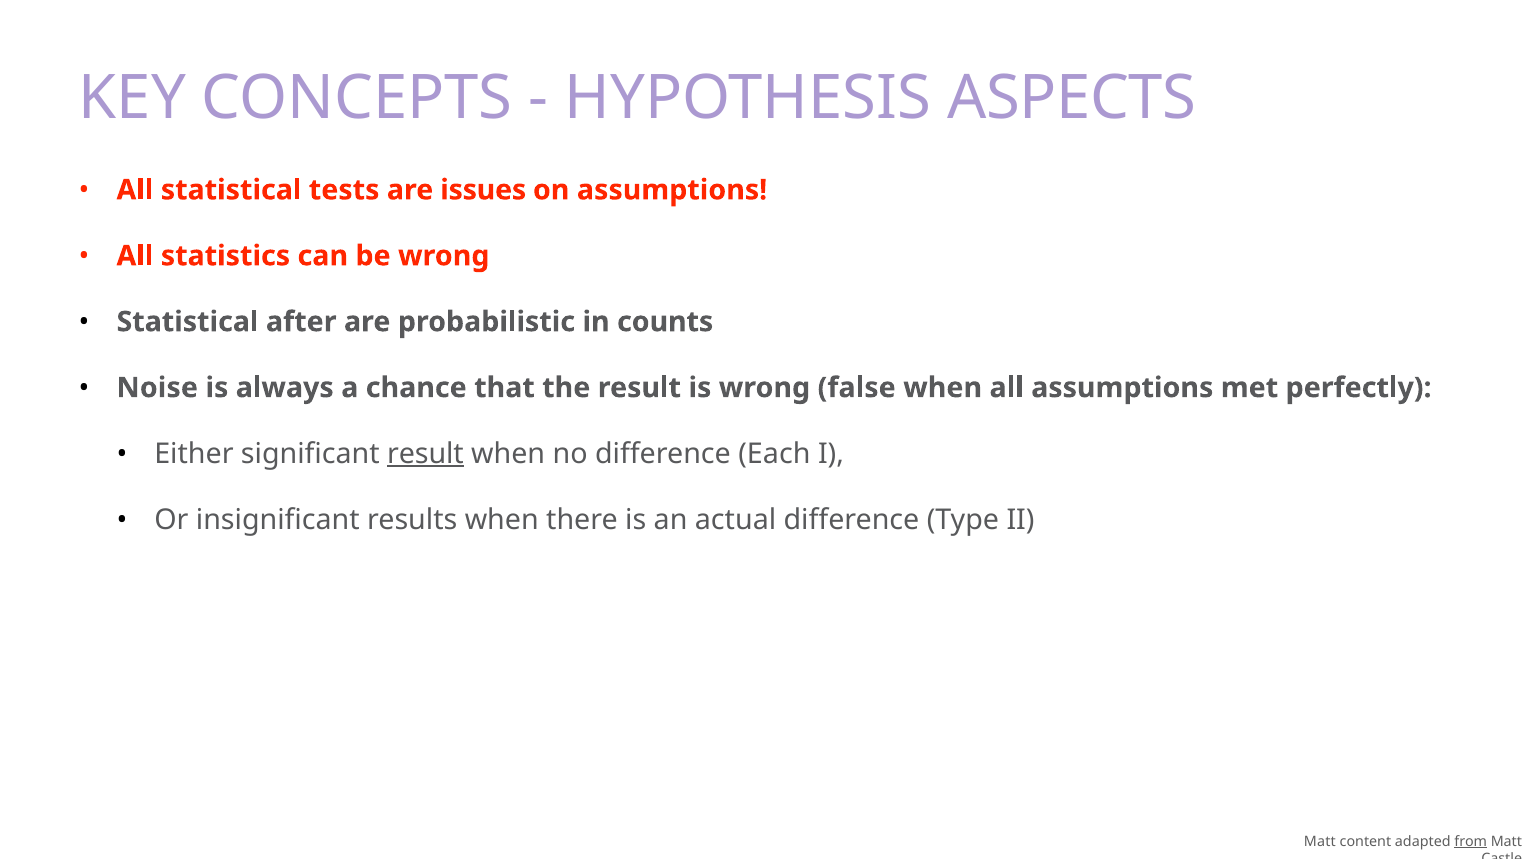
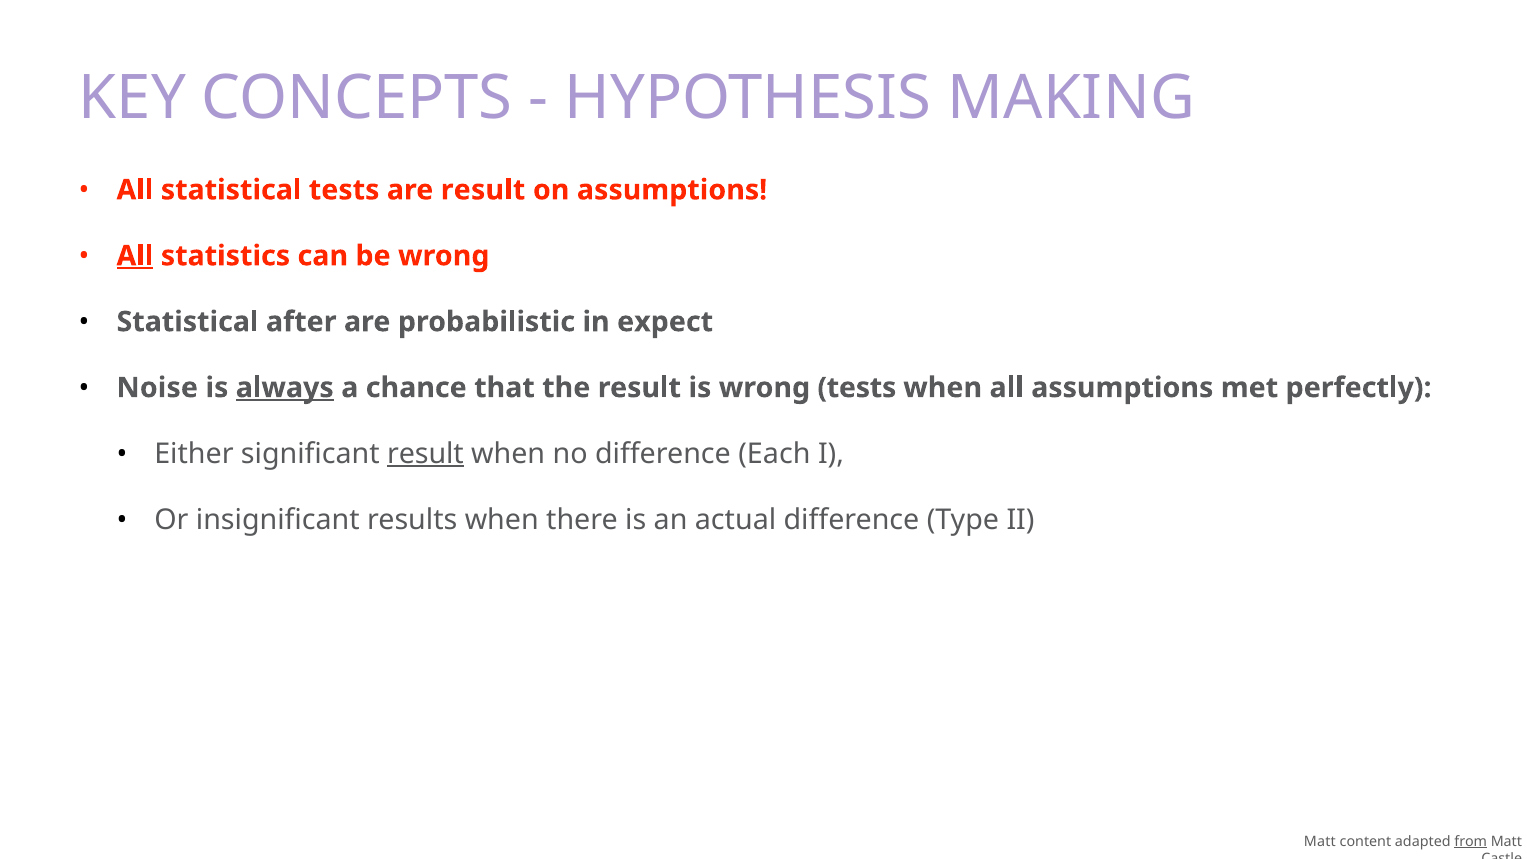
ASPECTS: ASPECTS -> MAKING (1071, 98)
are issues: issues -> result (483, 190)
All underline: none -> present (135, 256)
counts: counts -> expect (665, 322)
always underline: none -> present (285, 388)
wrong false: false -> tests (857, 388)
